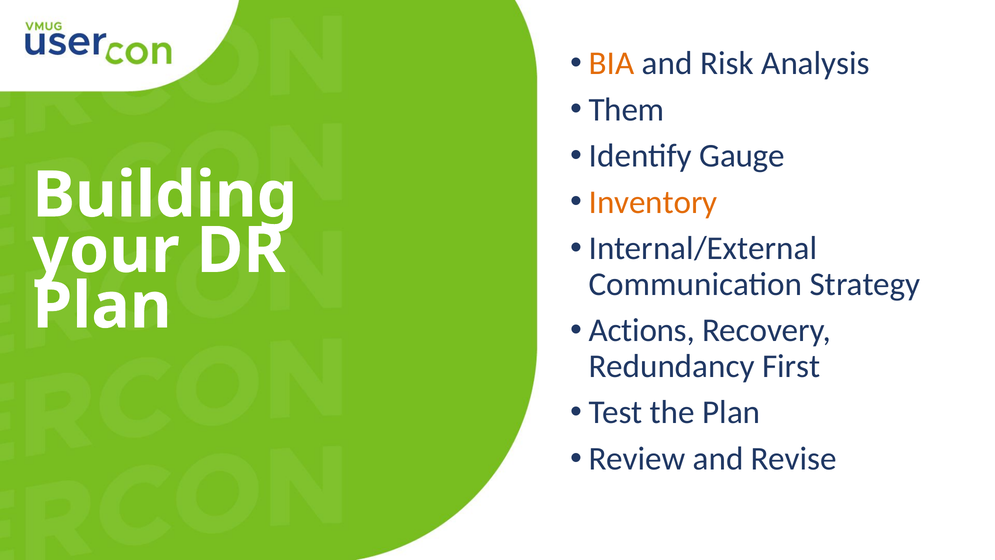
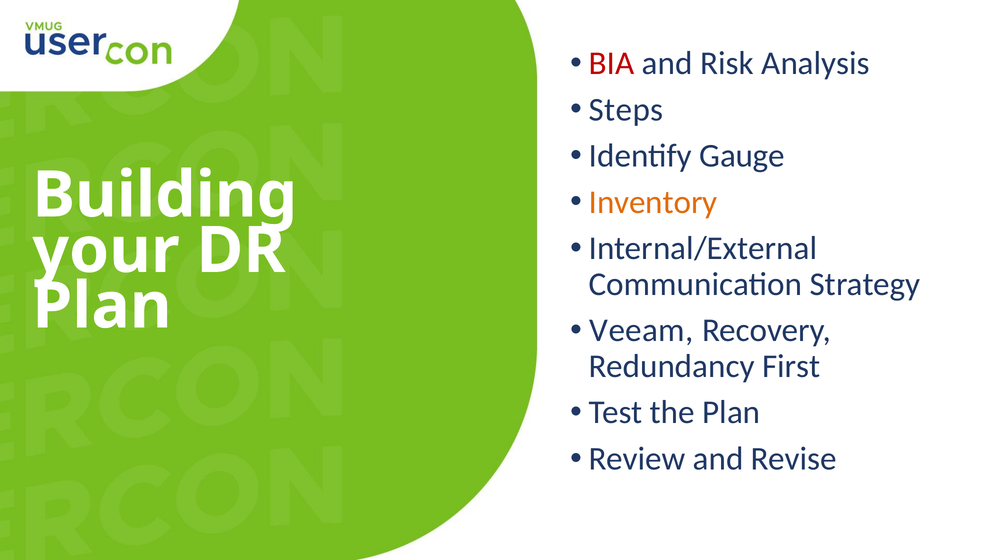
BIA colour: orange -> red (612, 63)
Them: Them -> Steps (626, 110)
Actions: Actions -> Veeam (641, 330)
